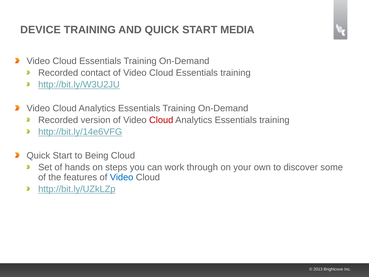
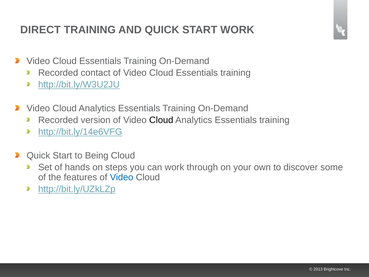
DEVICE: DEVICE -> DIRECT (40, 30)
START MEDIA: MEDIA -> WORK (237, 30)
Cloud colour: red -> black (161, 120)
